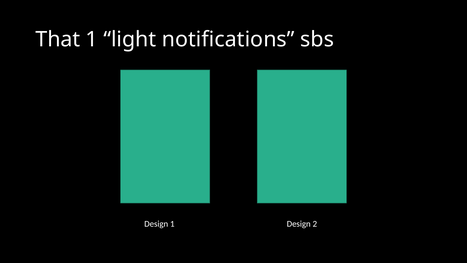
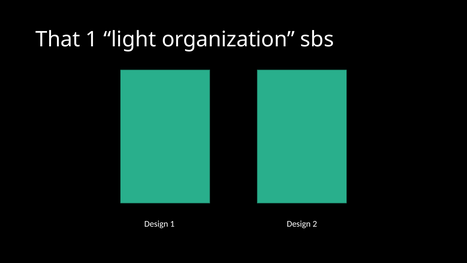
notifications: notifications -> organization (228, 39)
